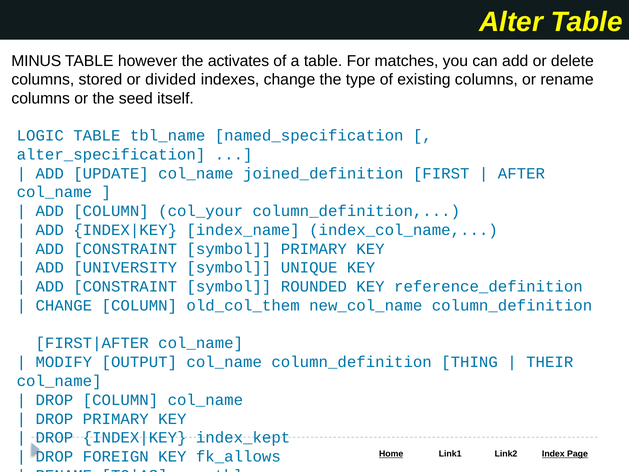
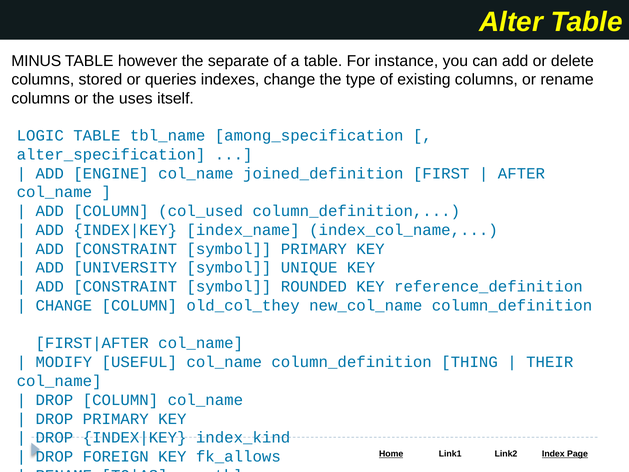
activates: activates -> separate (238, 61)
matches: matches -> instance (406, 61)
divided: divided -> queries (171, 80)
seed: seed -> uses (136, 99)
named_specification: named_specification -> among_specification (309, 136)
UPDATE: UPDATE -> ENGINE (111, 173)
col_your: col_your -> col_used (201, 211)
old_col_them: old_col_them -> old_col_they (243, 305)
OUTPUT: OUTPUT -> USEFUL (139, 362)
index_kept: index_kept -> index_kind (243, 437)
